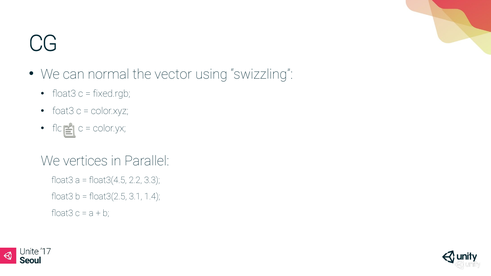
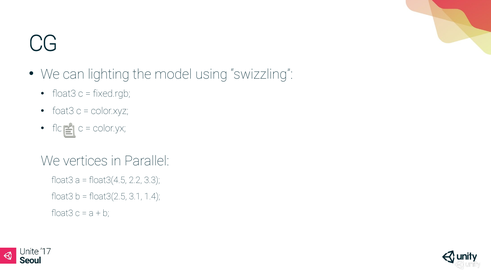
normal: normal -> lighting (109, 74)
vector: vector -> model (173, 74)
